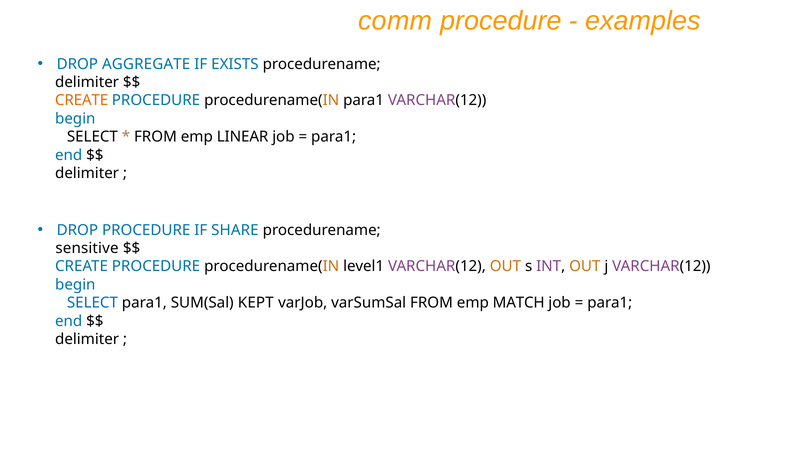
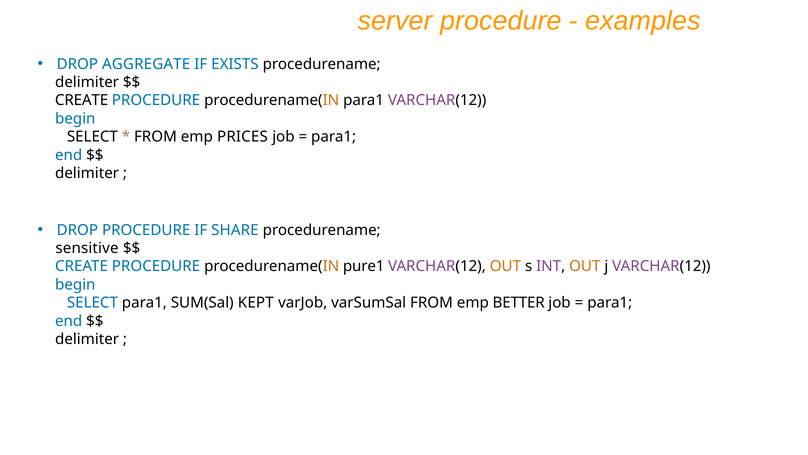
comm: comm -> server (395, 21)
CREATE colour: orange -> black (82, 100)
LINEAR: LINEAR -> PRICES (242, 137)
level1: level1 -> pure1 (364, 266)
MATCH: MATCH -> BETTER (519, 303)
